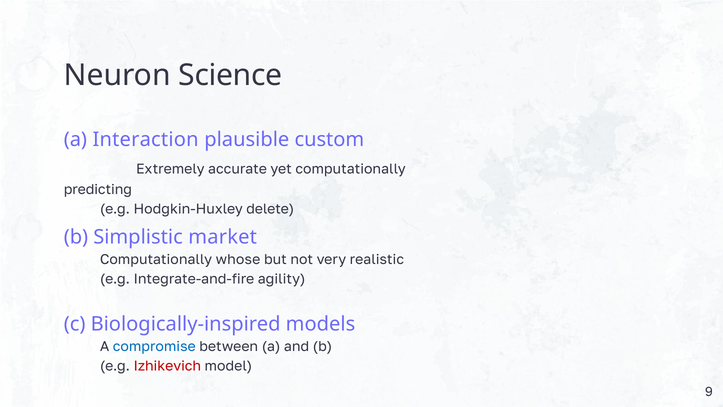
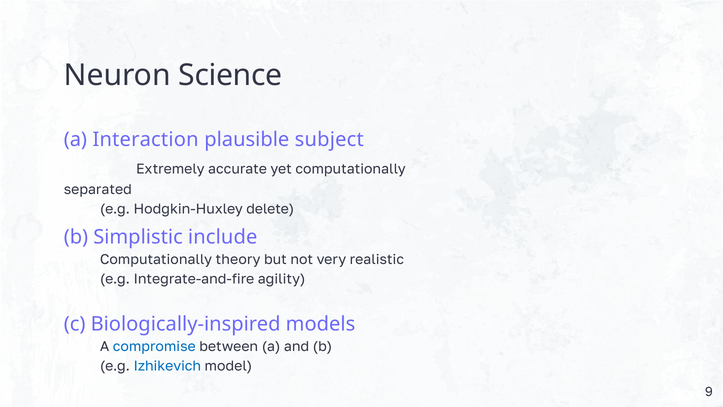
custom: custom -> subject (329, 139)
predicting: predicting -> separated (98, 190)
market: market -> include (223, 237)
whose: whose -> theory (238, 260)
Izhikevich colour: red -> blue (167, 366)
